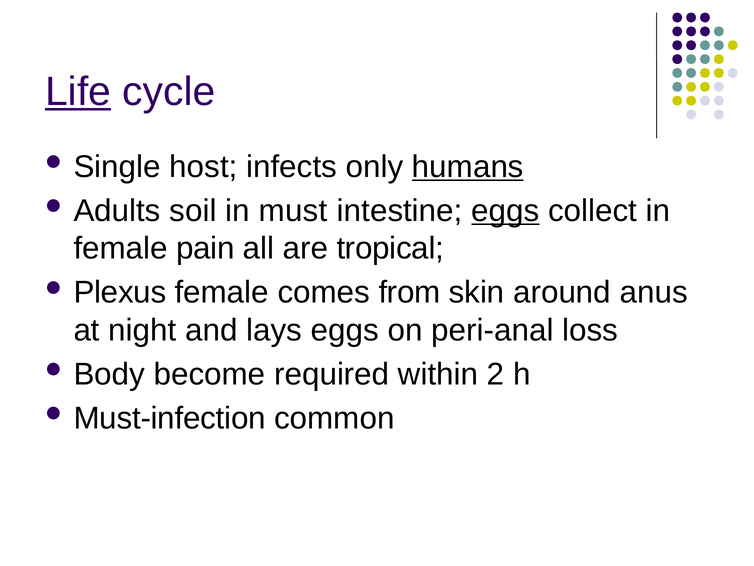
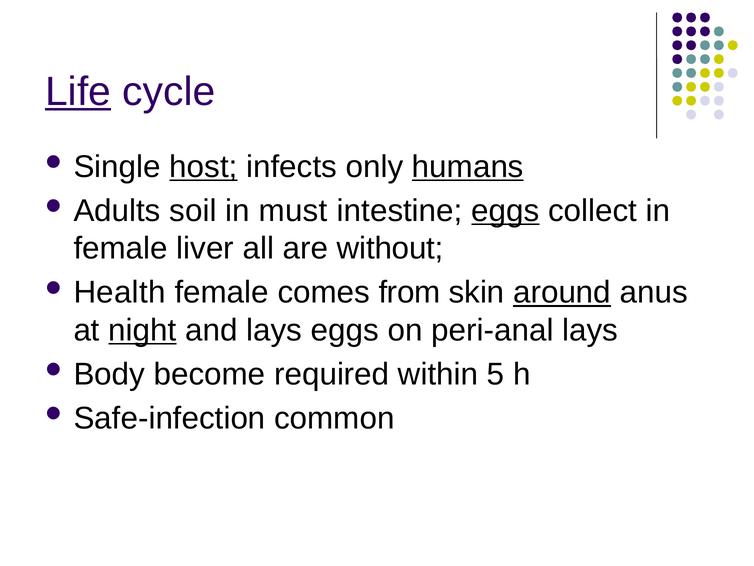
host underline: none -> present (203, 167)
pain: pain -> liver (205, 248)
tropical: tropical -> without (390, 248)
Plexus: Plexus -> Health (120, 292)
around underline: none -> present (562, 292)
night underline: none -> present (142, 330)
peri-anal loss: loss -> lays (590, 330)
2: 2 -> 5 (496, 374)
Must-infection: Must-infection -> Safe-infection (169, 418)
